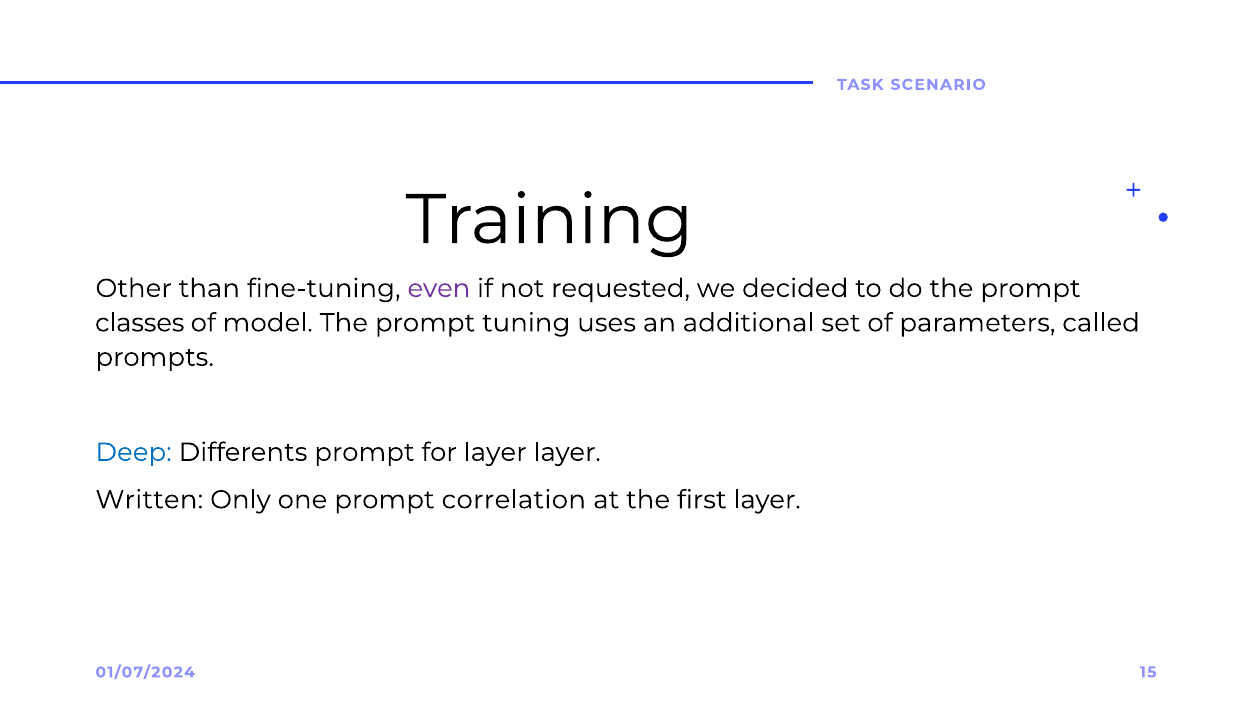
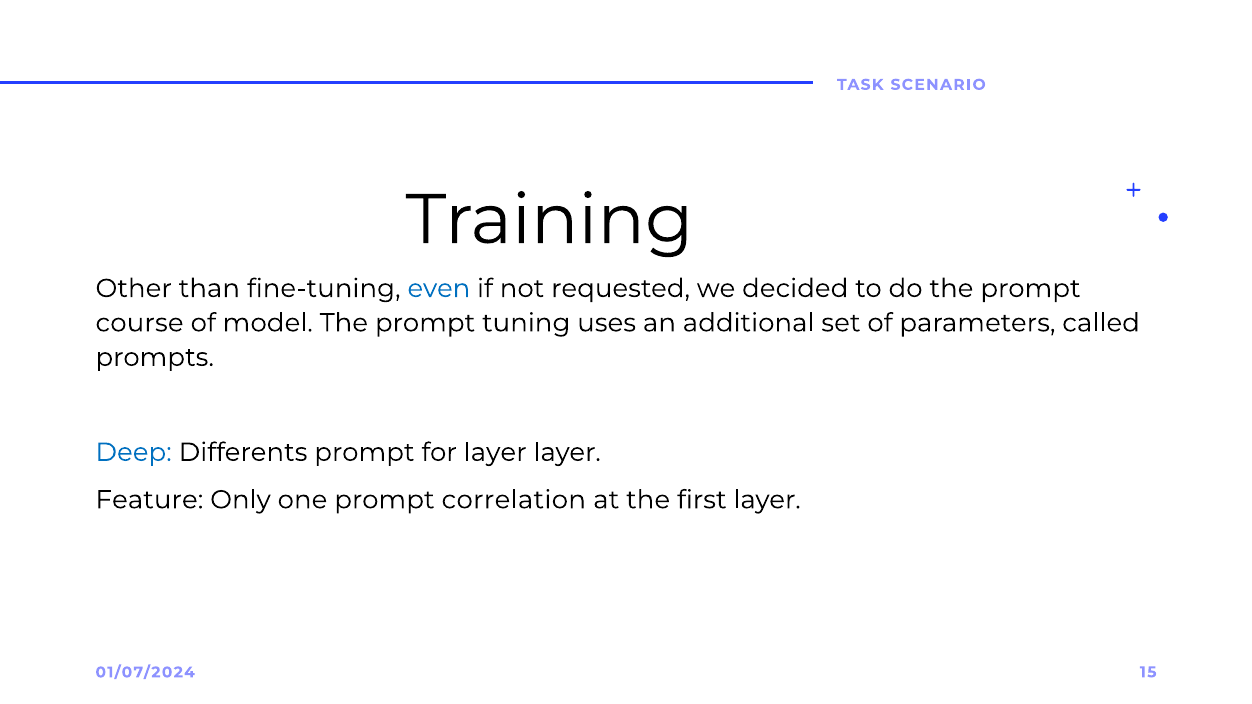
even colour: purple -> blue (439, 289)
classes: classes -> course (140, 323)
Written: Written -> Feature (149, 500)
